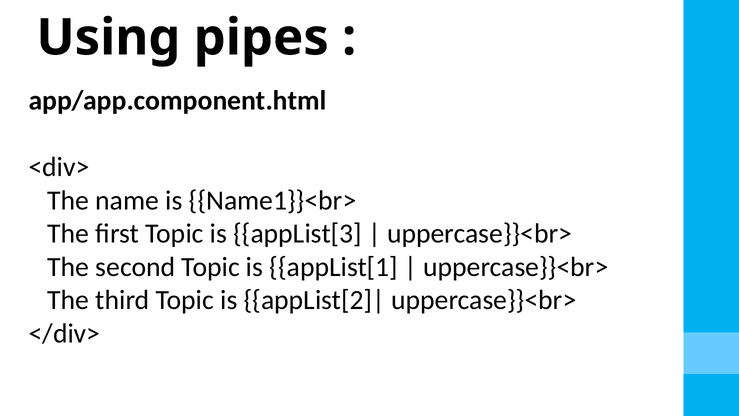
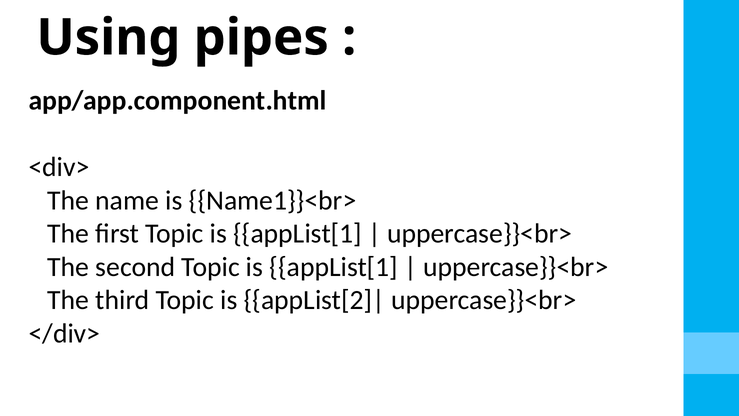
first Topic is appList[3: appList[3 -> appList[1 (298, 233)
